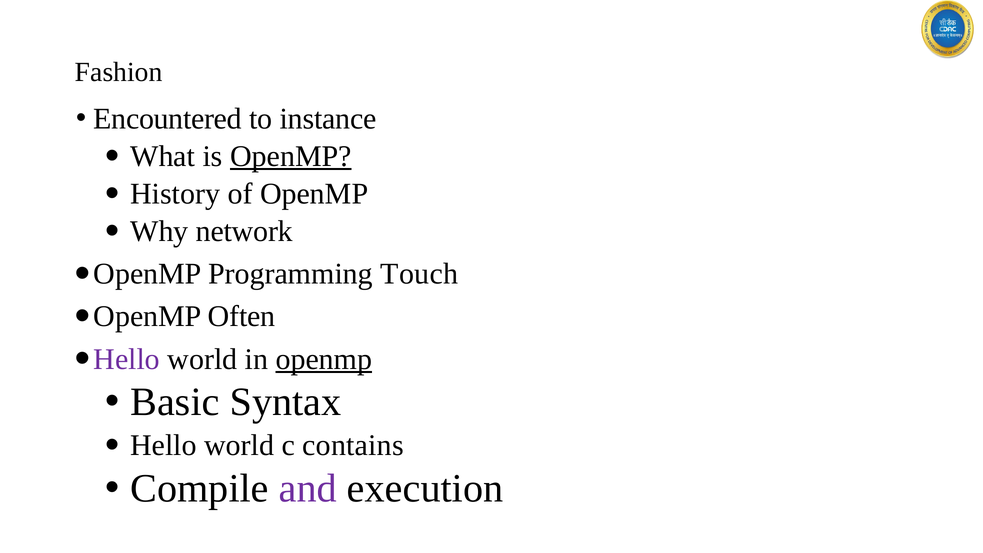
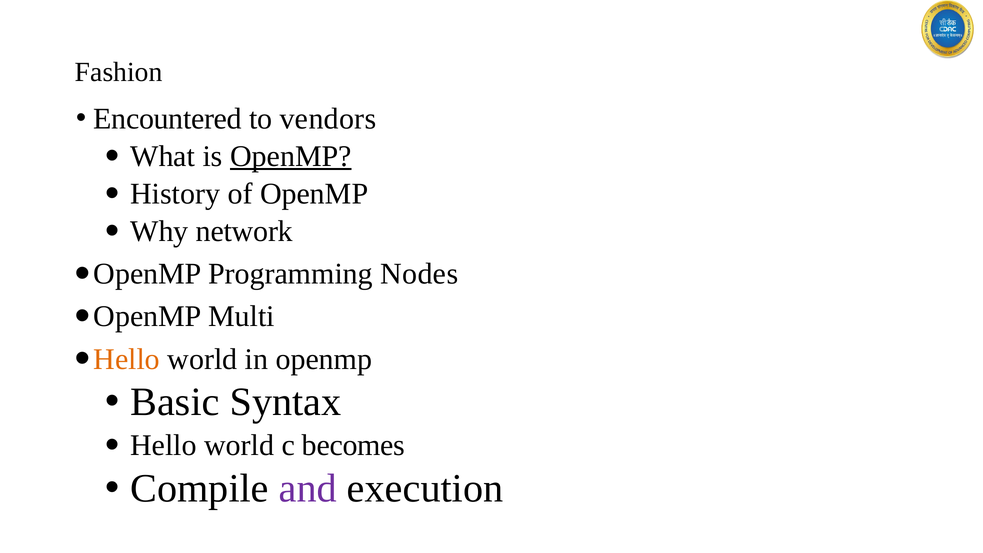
instance: instance -> vendors (328, 119)
Touch: Touch -> Nodes (419, 274)
Often: Often -> Multi (241, 316)
Hello colour: purple -> orange (127, 359)
openmp underline: present -> none (324, 359)
contains: contains -> becomes (353, 445)
